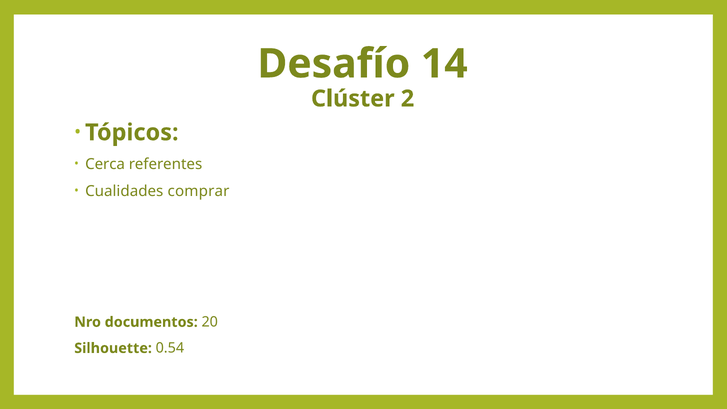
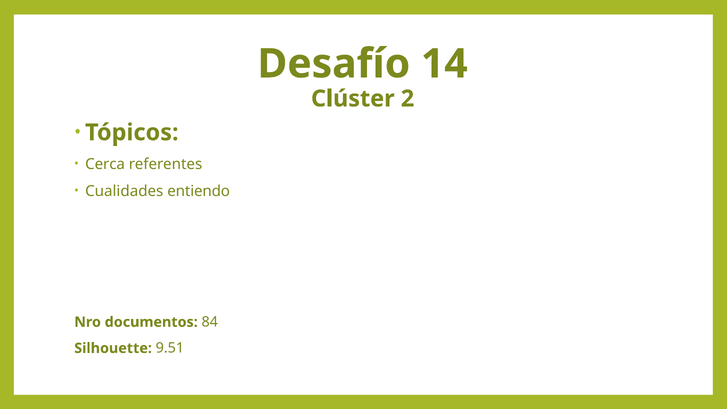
comprar: comprar -> entiendo (199, 191)
20: 20 -> 84 (210, 322)
0.54: 0.54 -> 9.51 (170, 348)
